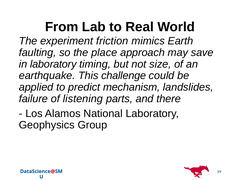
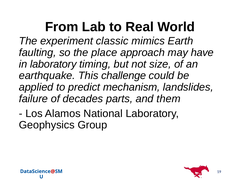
friction: friction -> classic (112, 41)
save: save -> have (202, 53)
listening: listening -> decades (83, 99)
there: there -> them (169, 99)
